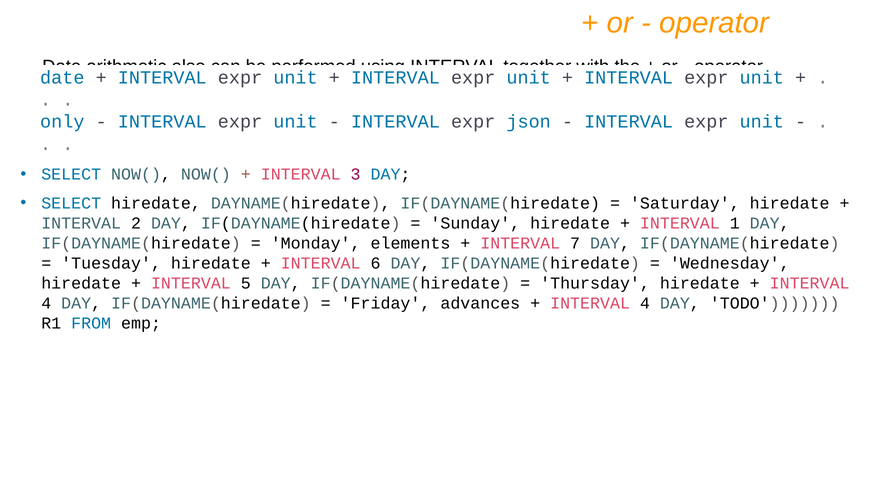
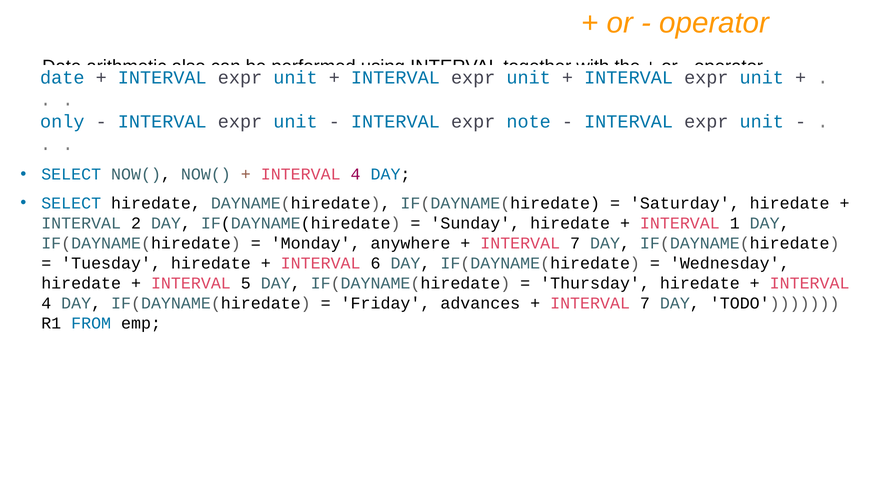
json: json -> note (529, 122)
3: 3 -> 4 (356, 174)
elements: elements -> anywhere (410, 243)
4: 4 -> 7 (645, 303)
